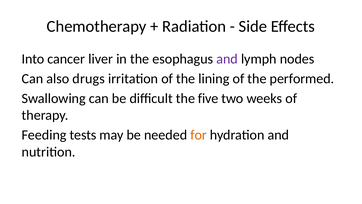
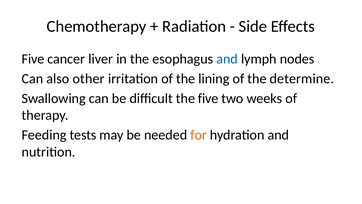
Into: Into -> Five (33, 59)
and colour: purple -> blue (227, 59)
drugs: drugs -> other (89, 78)
performed: performed -> determine (302, 78)
